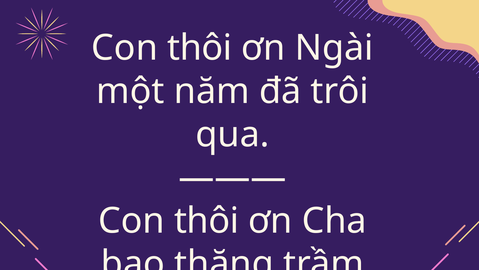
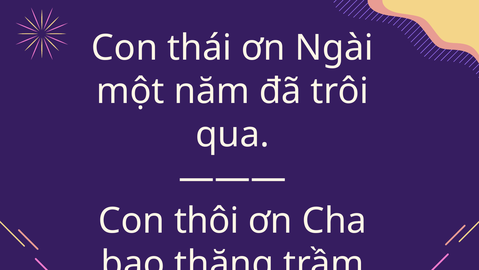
thôi: thôi -> thái (200, 48)
